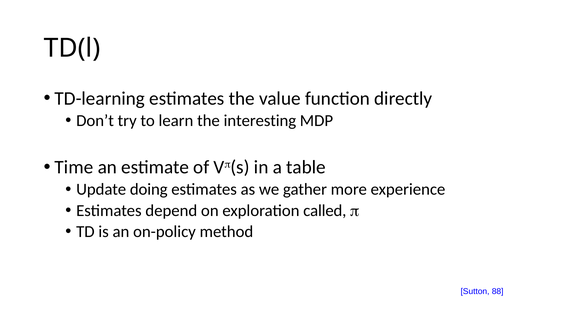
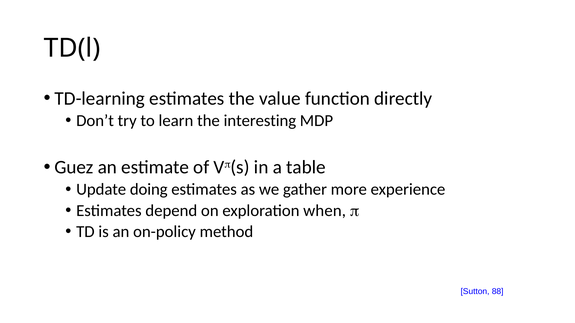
Time: Time -> Guez (74, 167)
called: called -> when (325, 211)
